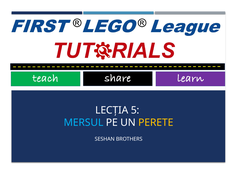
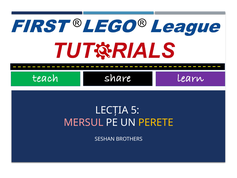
MERSUL colour: light blue -> pink (84, 122)
